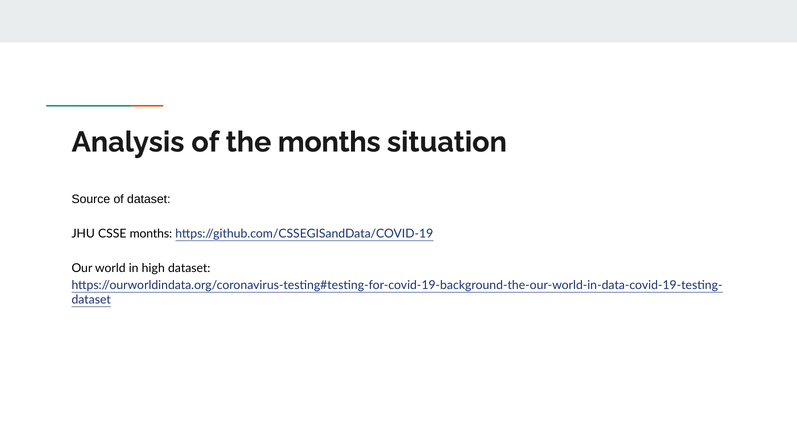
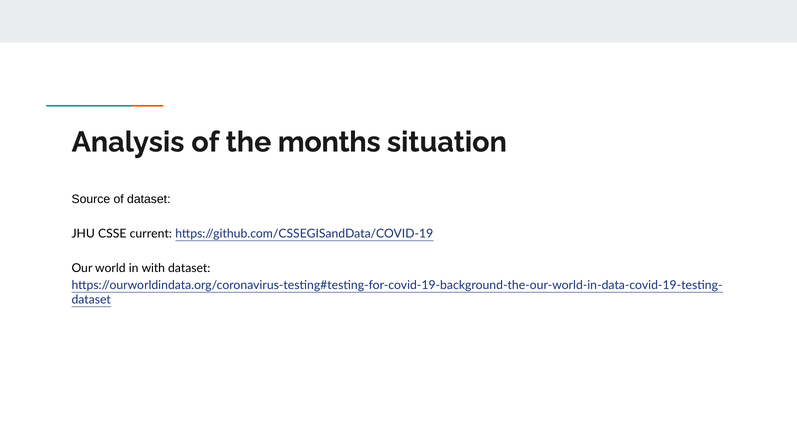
CSSE months: months -> current (151, 234)
high: high -> with (153, 269)
